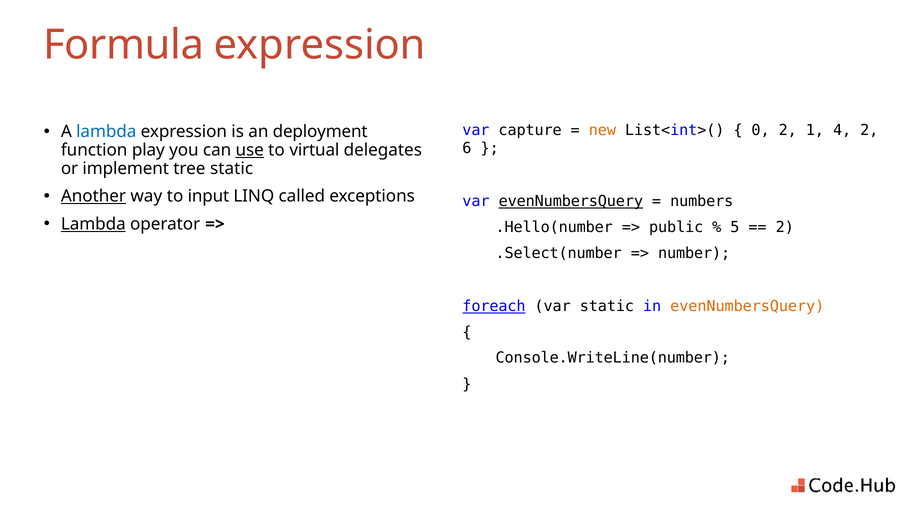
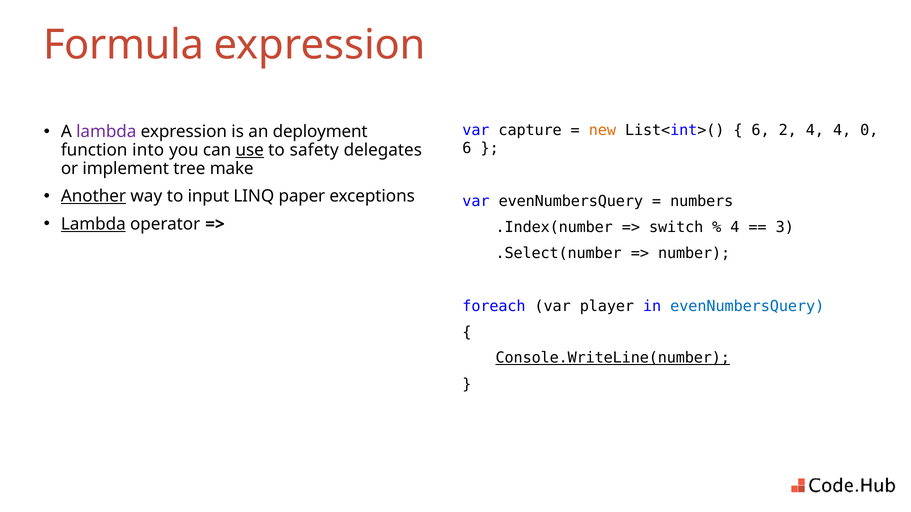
lambda colour: blue -> purple (106, 132)
0: 0 -> 6 (761, 130)
2 1: 1 -> 4 (815, 130)
4 2: 2 -> 0 (869, 130)
play: play -> into (148, 150)
virtual: virtual -> safety (314, 150)
tree static: static -> make (232, 169)
called: called -> paper (302, 197)
evenNumbersQuery underline: present -> none (571, 202)
.Hello(number: .Hello(number -> .Index(number (554, 227)
public: public -> switch (676, 227)
5: 5 -> 4 (735, 227)
2: 2 -> 3 (785, 227)
foreach underline: present -> none (494, 307)
var static: static -> player (607, 307)
evenNumbersQuery colour: orange -> blue (747, 307)
Console.WriteLine(number underline: none -> present (613, 358)
